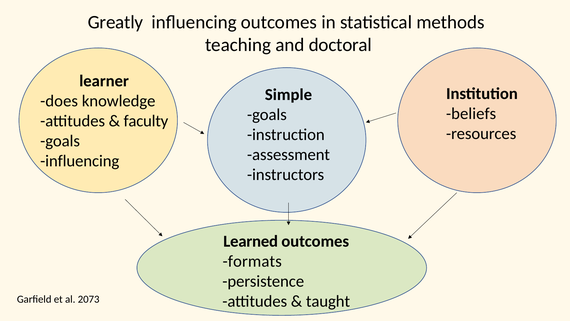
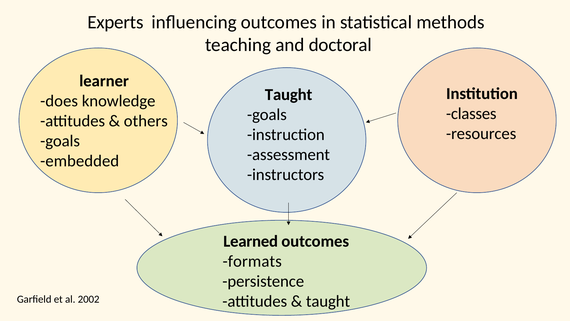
Greatly: Greatly -> Experts (115, 22)
Simple: Simple -> Taught (289, 95)
beliefs: beliefs -> classes (471, 114)
faculty: faculty -> others (146, 121)
influencing: influencing -> embedded (80, 161)
2073: 2073 -> 2002 (89, 299)
